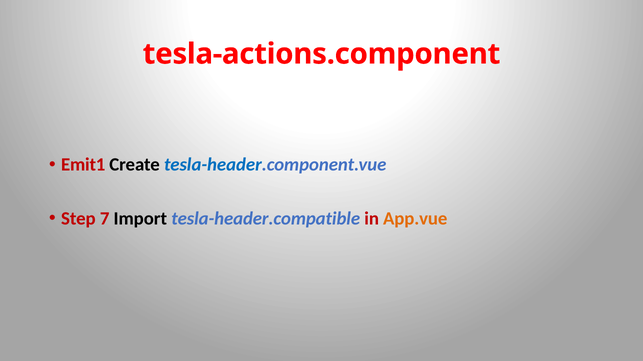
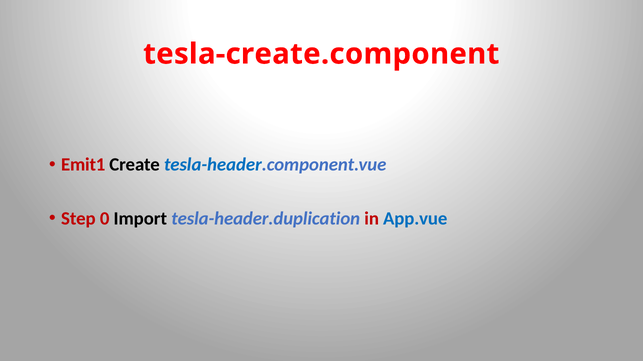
tesla-actions.component: tesla-actions.component -> tesla-create.component (321, 54)
7: 7 -> 0 (105, 219)
tesla-header.compatible: tesla-header.compatible -> tesla-header.duplication (266, 219)
App.vue colour: orange -> blue (415, 219)
